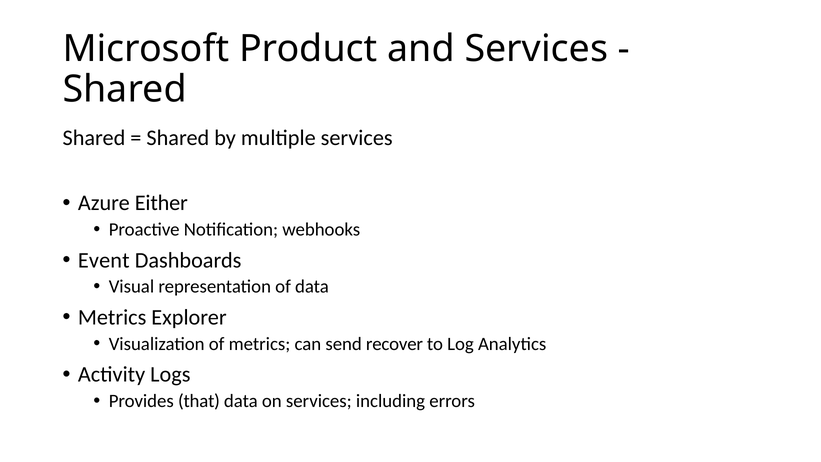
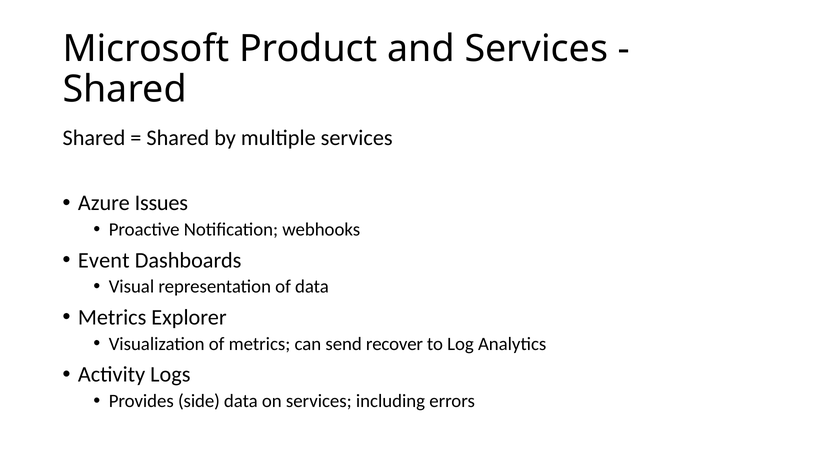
Either: Either -> Issues (161, 203)
that: that -> side (199, 401)
